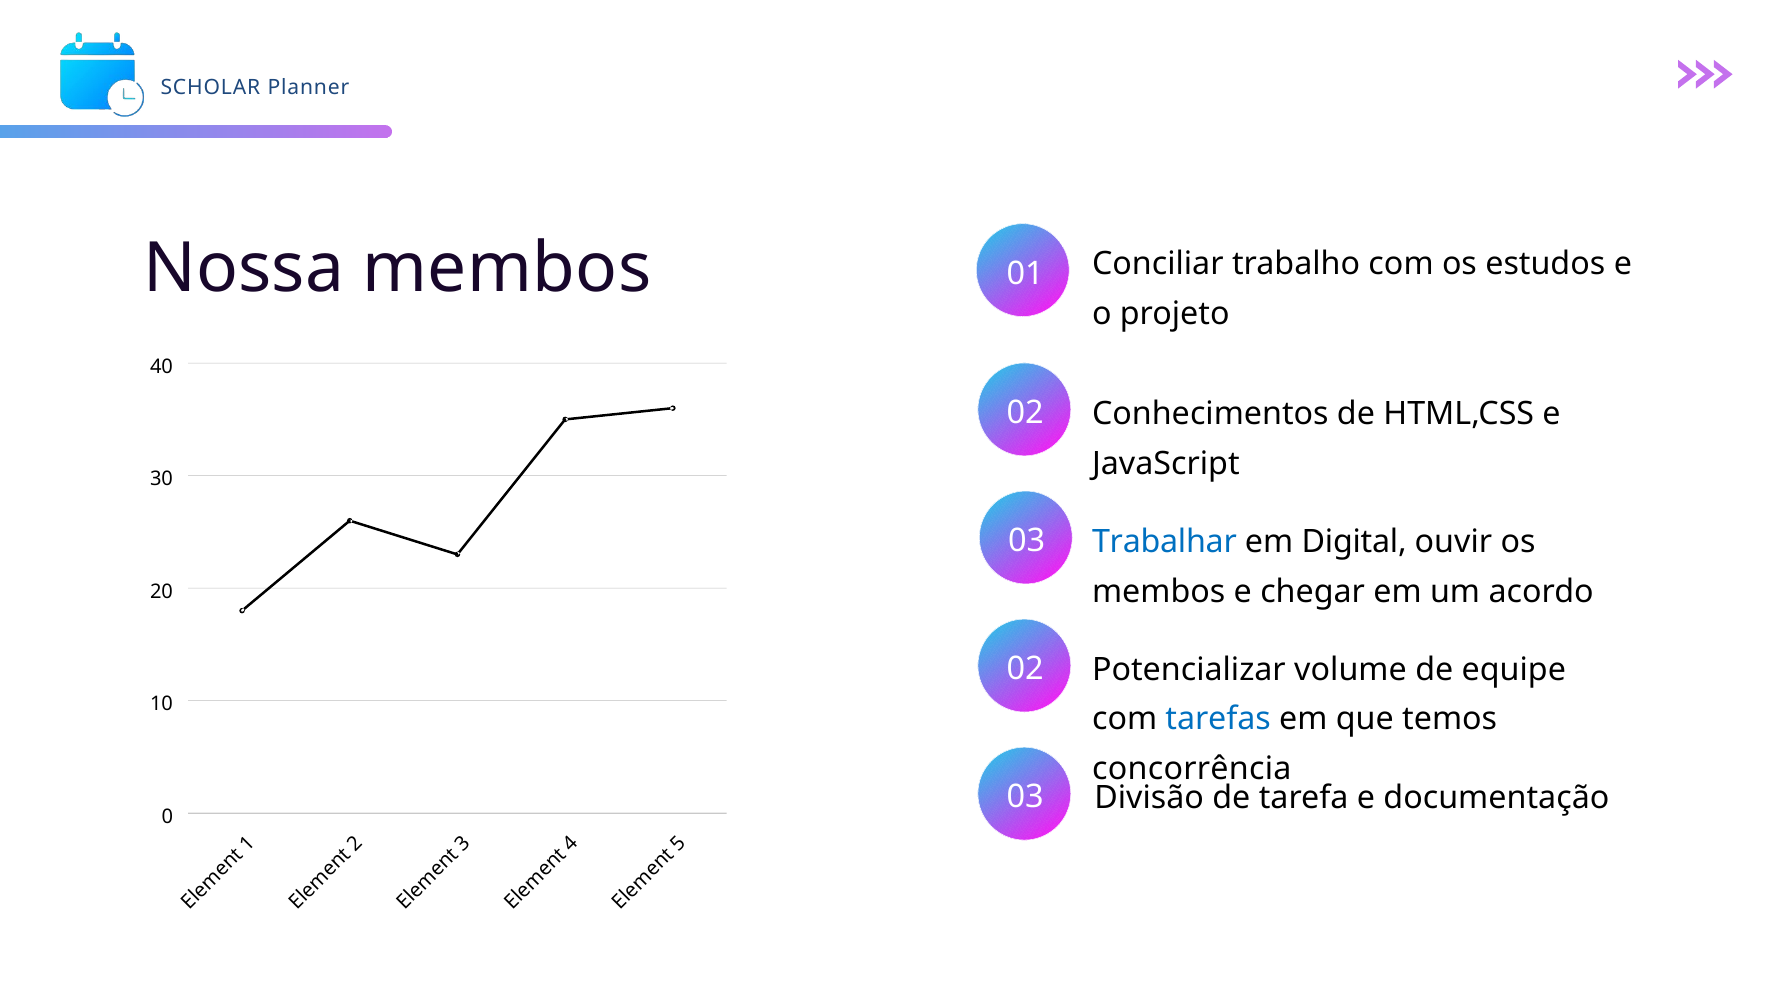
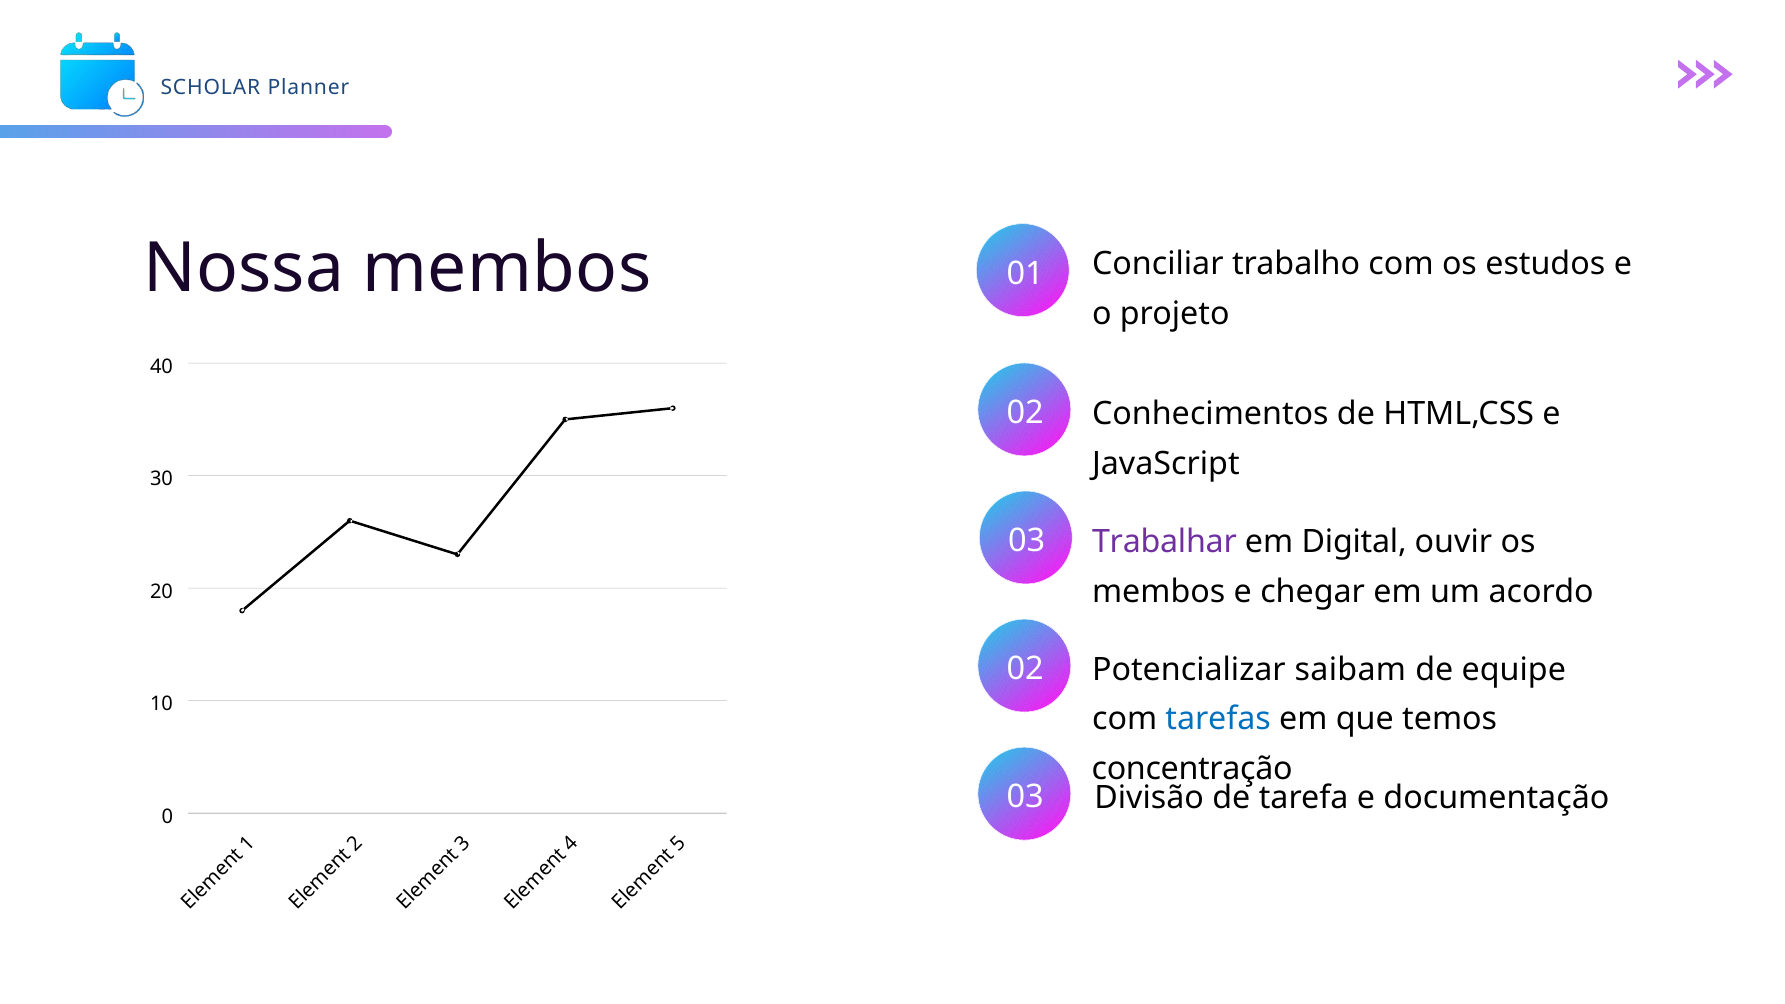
Trabalhar colour: blue -> purple (1164, 542)
volume: volume -> saibam (1350, 670)
concorrência: concorrência -> concentração (1192, 769)
